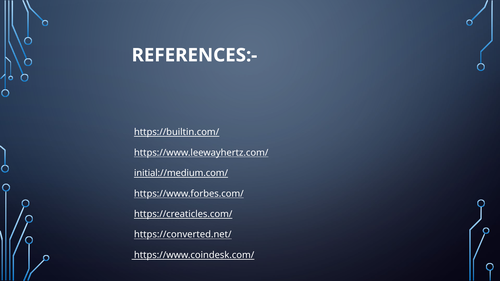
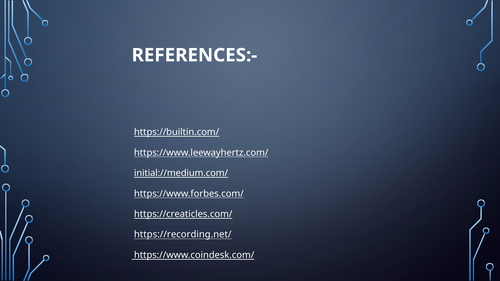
https://converted.net/: https://converted.net/ -> https://recording.net/ (183, 235)
